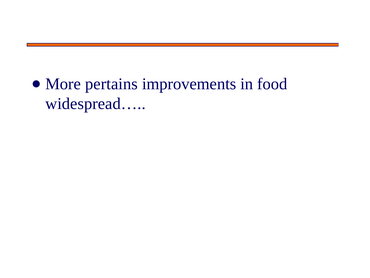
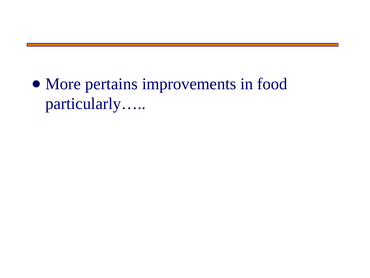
widespread…: widespread… -> particularly… (96, 104)
